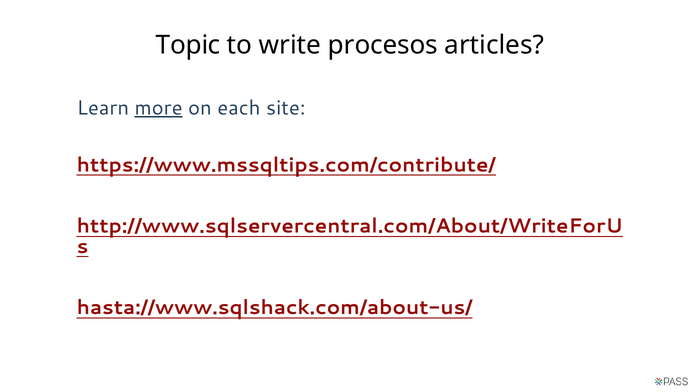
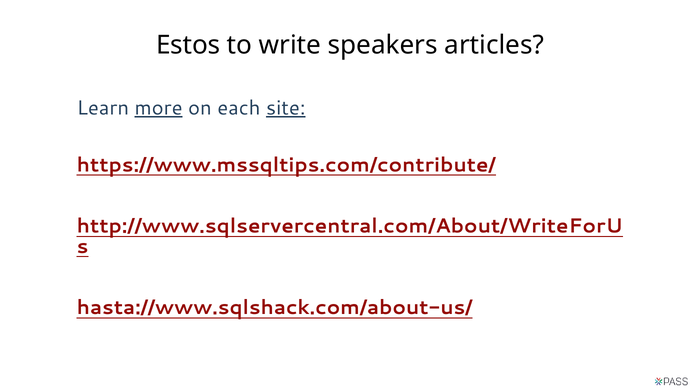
Topic: Topic -> Estos (188, 45)
procesos: procesos -> speakers (383, 45)
site underline: none -> present (286, 108)
